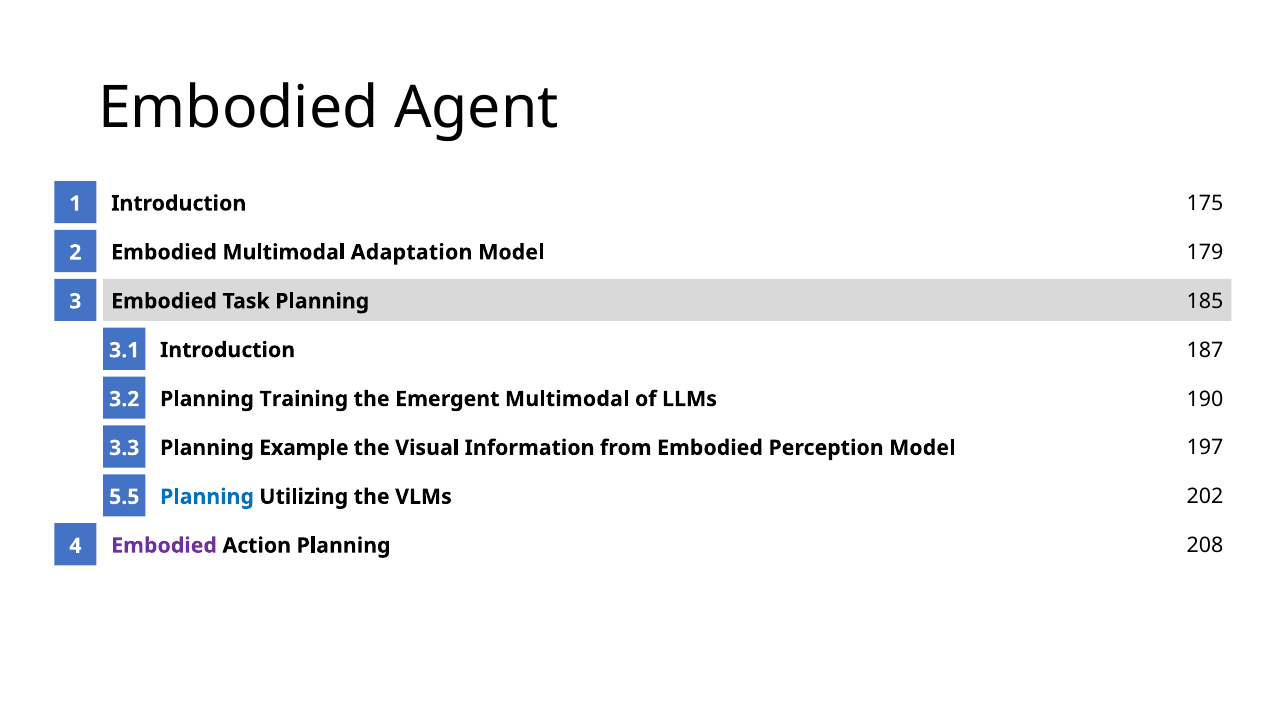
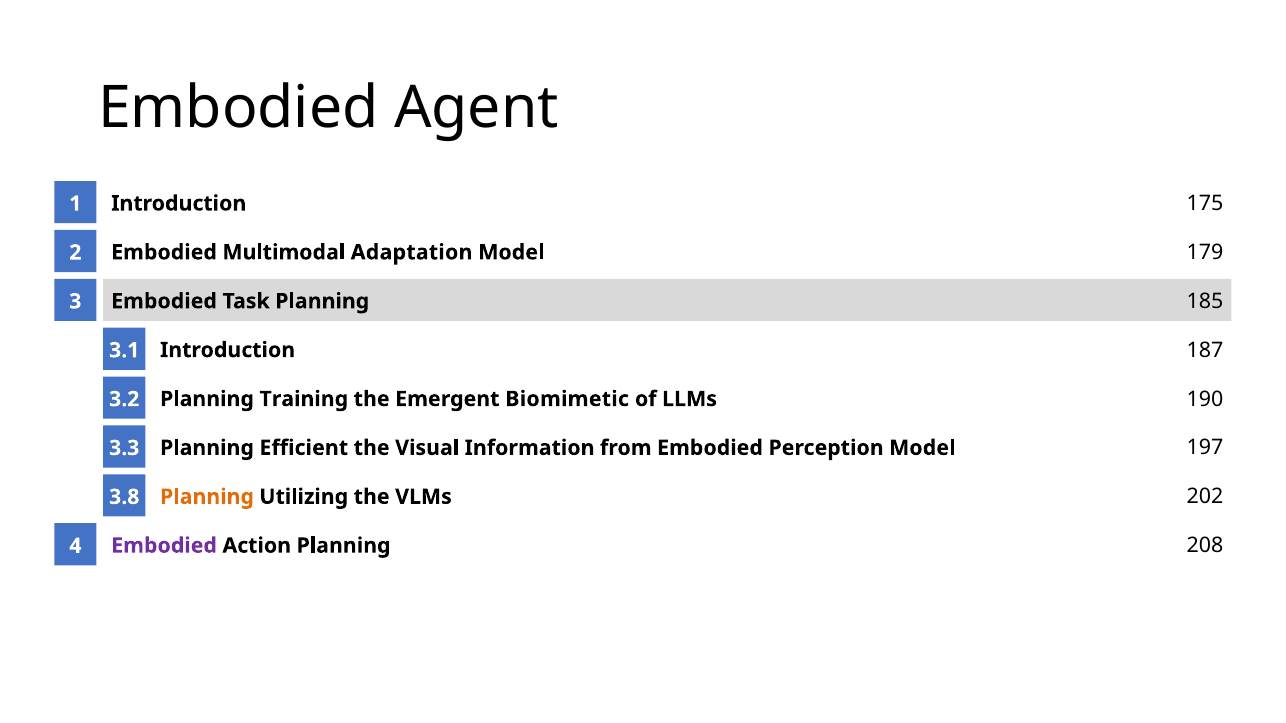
Emergent Multimodal: Multimodal -> Biomimetic (567, 399)
Example: Example -> Efficient (304, 448)
Planning colour: blue -> orange (207, 497)
5.5: 5.5 -> 3.8 (124, 497)
